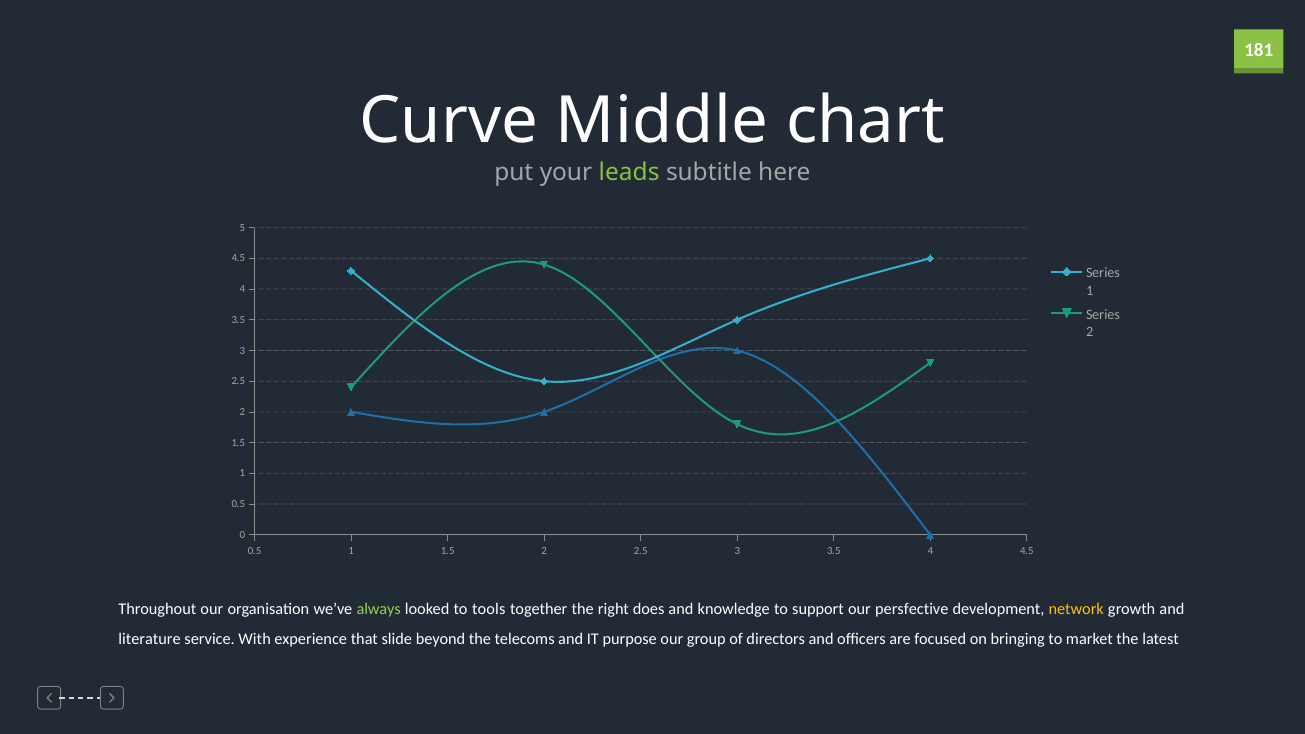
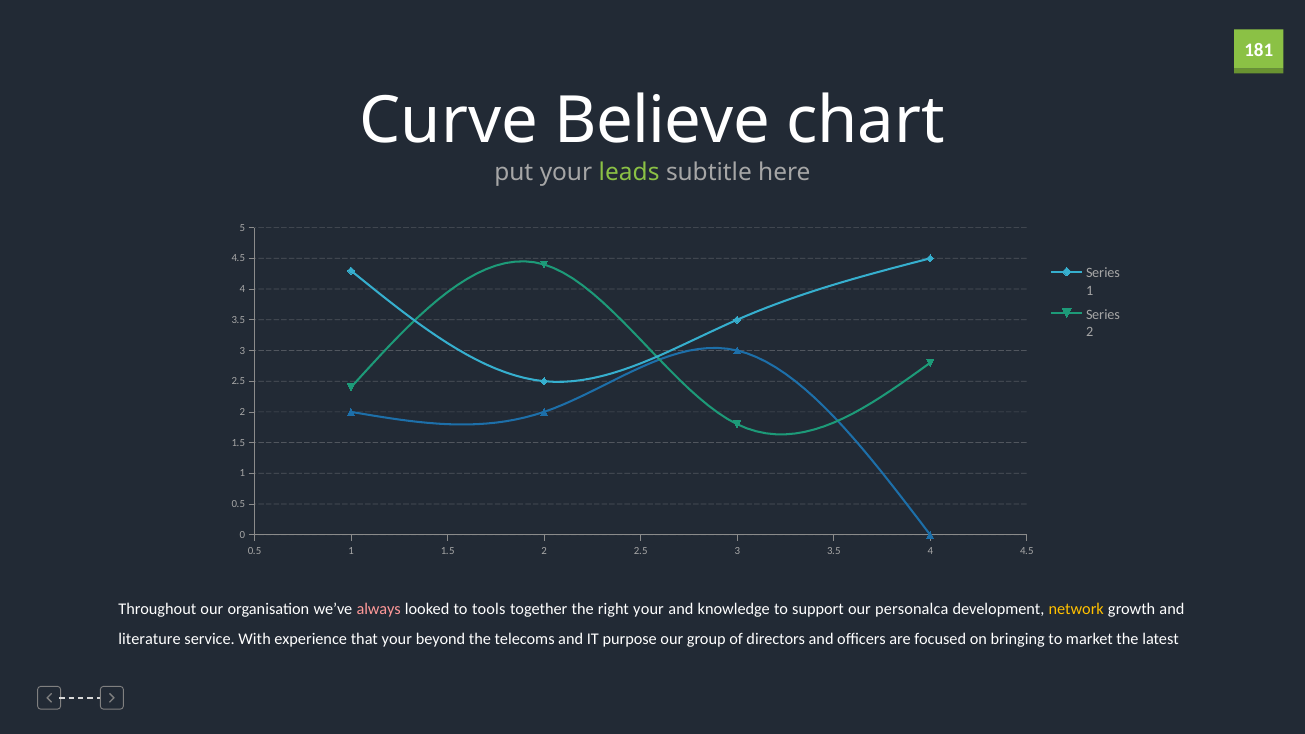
Middle: Middle -> Believe (662, 121)
always colour: light green -> pink (379, 610)
right does: does -> your (649, 610)
persfective: persfective -> personalca (912, 610)
that slide: slide -> your (397, 639)
